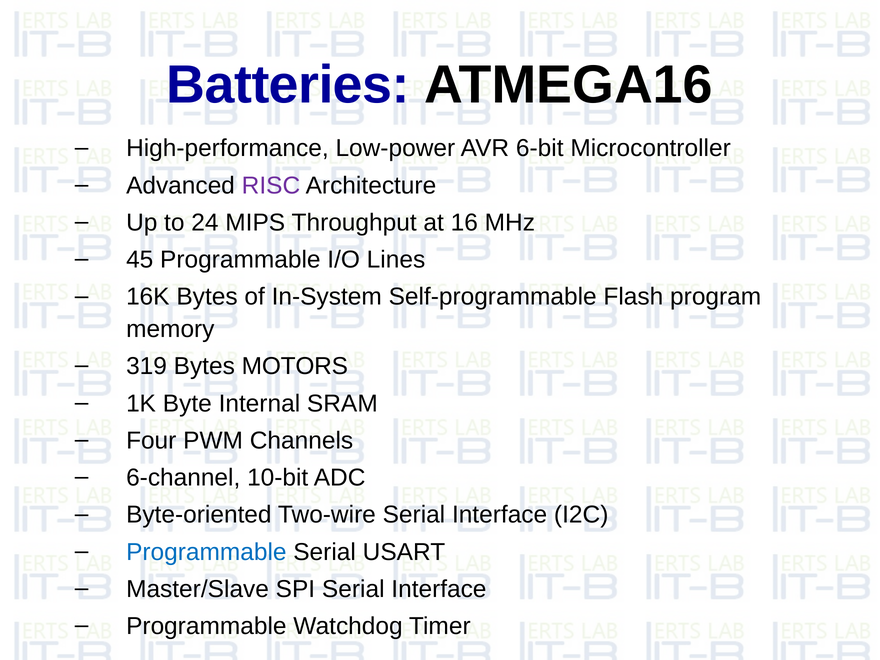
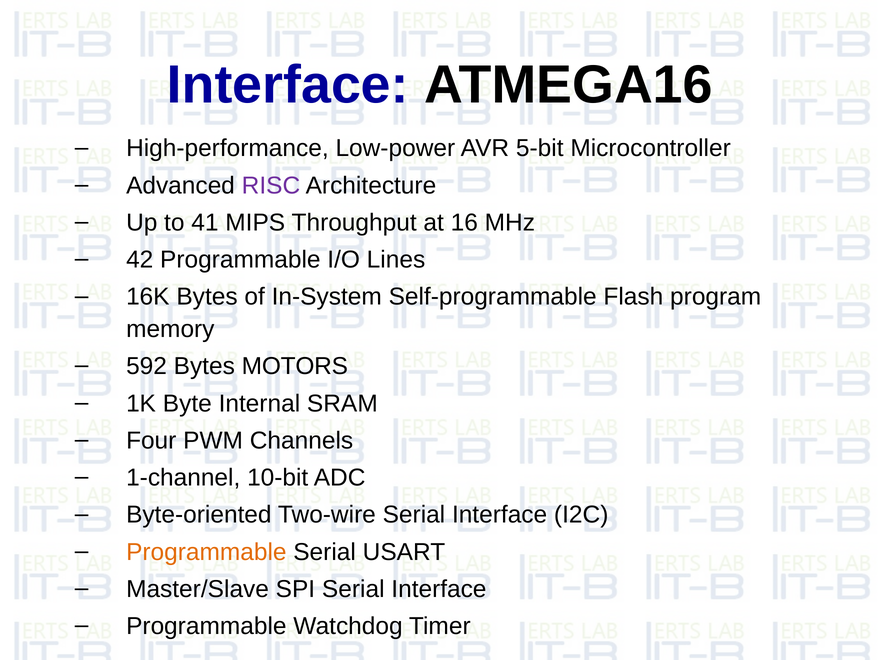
Batteries: Batteries -> Interface (288, 85)
6-bit: 6-bit -> 5-bit (540, 148)
24: 24 -> 41 (205, 223)
45: 45 -> 42 (140, 260)
319: 319 -> 592 (147, 366)
6-channel: 6-channel -> 1-channel (183, 478)
Programmable colour: blue -> orange (206, 552)
